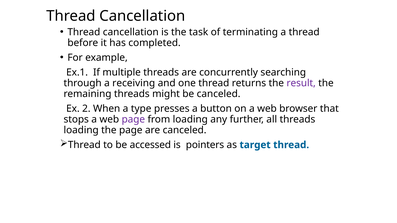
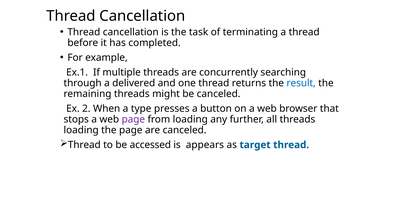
receiving: receiving -> delivered (134, 83)
result colour: purple -> blue (301, 83)
pointers: pointers -> appears (205, 145)
